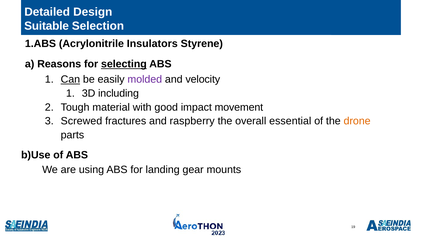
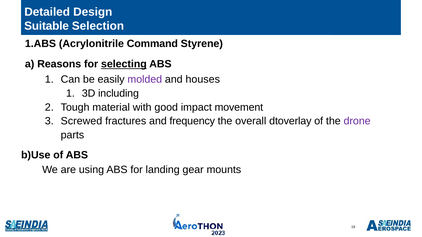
Insulators: Insulators -> Command (152, 44)
Can underline: present -> none (70, 80)
velocity: velocity -> houses (203, 80)
raspberry: raspberry -> frequency (192, 121)
essential: essential -> dtoverlay (290, 121)
drone colour: orange -> purple (357, 121)
